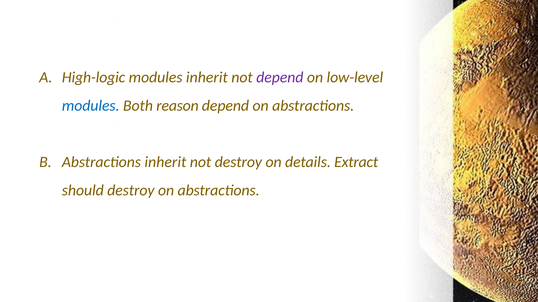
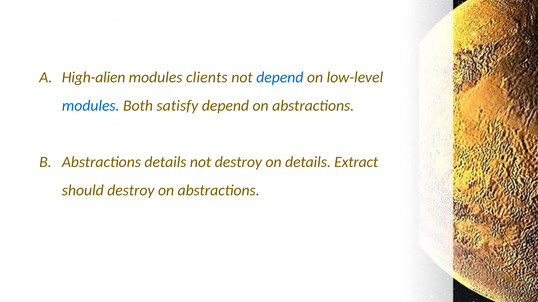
High-logic: High-logic -> High-alien (94, 78)
modules inherit: inherit -> clients (207, 78)
depend colour: purple -> blue (280, 78)
reason: reason -> satisfy (177, 106)
Abstractions inherit: inherit -> details (165, 162)
